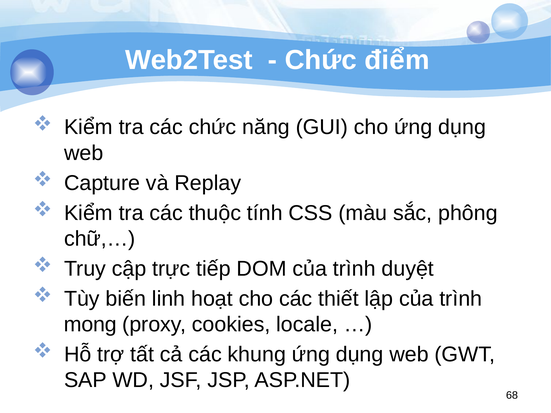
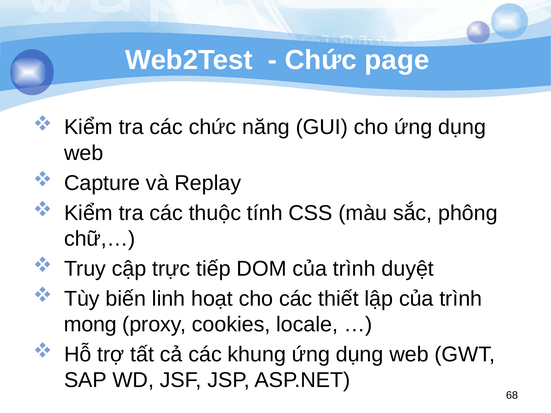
điểm: điểm -> page (397, 60)
